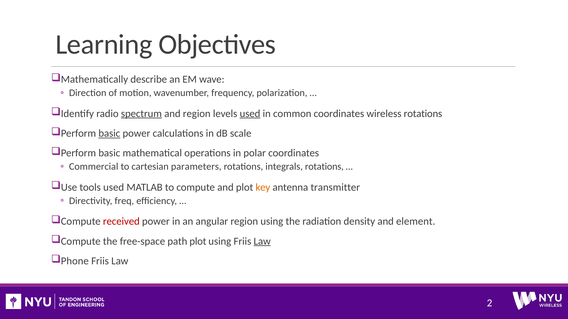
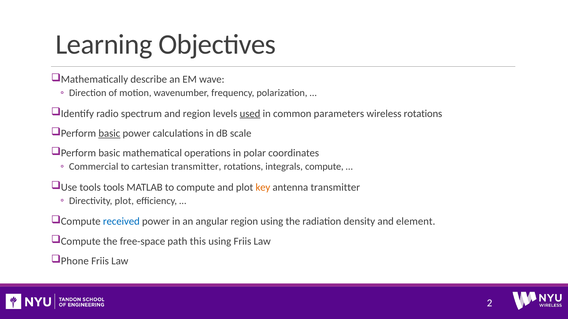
spectrum underline: present -> none (141, 114)
common coordinates: coordinates -> parameters (339, 114)
cartesian parameters: parameters -> transmitter (196, 167)
integrals rotations: rotations -> compute (324, 167)
tools used: used -> tools (114, 188)
Directivity freq: freq -> plot (124, 201)
received colour: red -> blue (121, 222)
path plot: plot -> this (198, 242)
Law underline: present -> none (262, 242)
